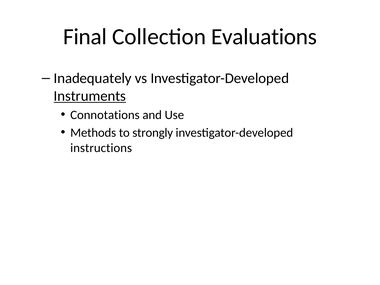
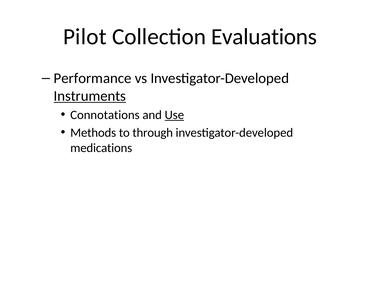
Final: Final -> Pilot (85, 37)
Inadequately: Inadequately -> Performance (93, 78)
Use underline: none -> present (174, 115)
strongly: strongly -> through (153, 133)
instructions: instructions -> medications (101, 148)
